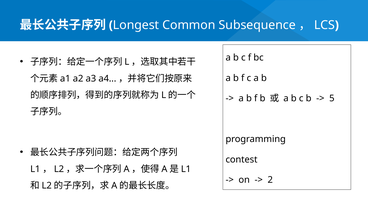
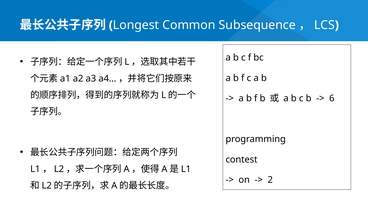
5: 5 -> 6 (332, 98)
